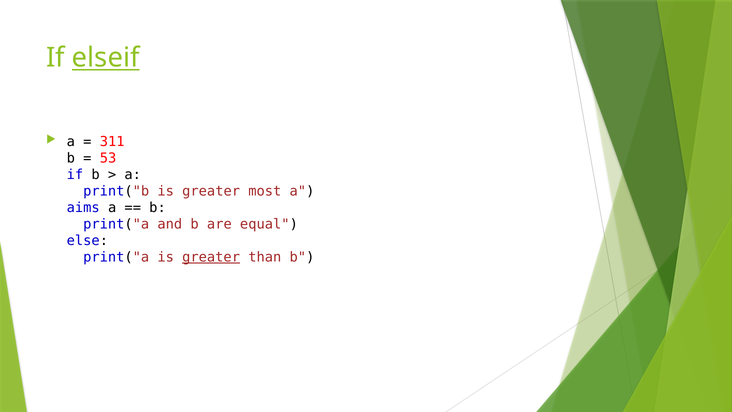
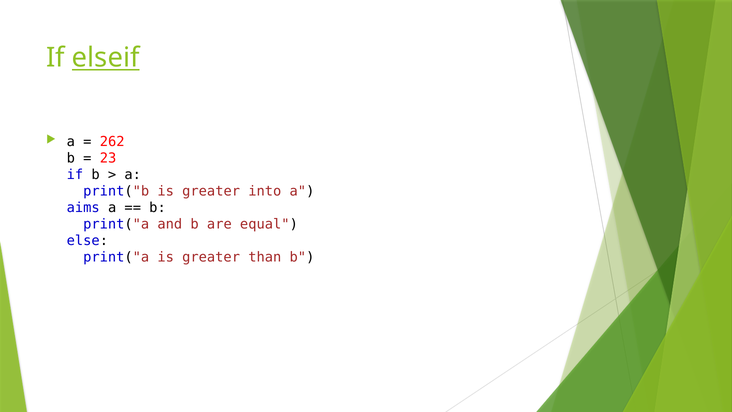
311: 311 -> 262 (112, 142)
53: 53 -> 23 (108, 158)
most: most -> into (265, 191)
greater underline: present -> none (211, 257)
